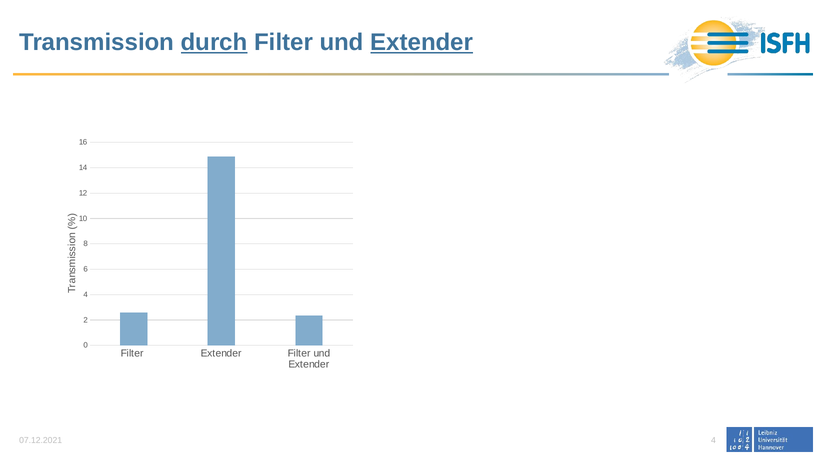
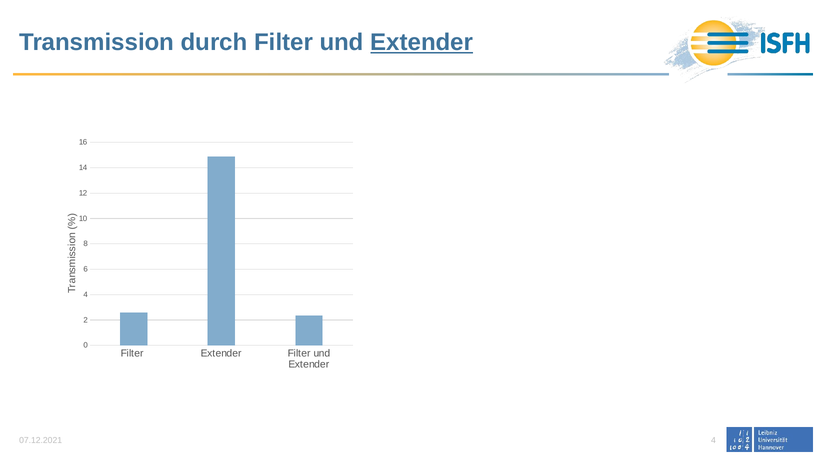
durch underline: present -> none (214, 42)
